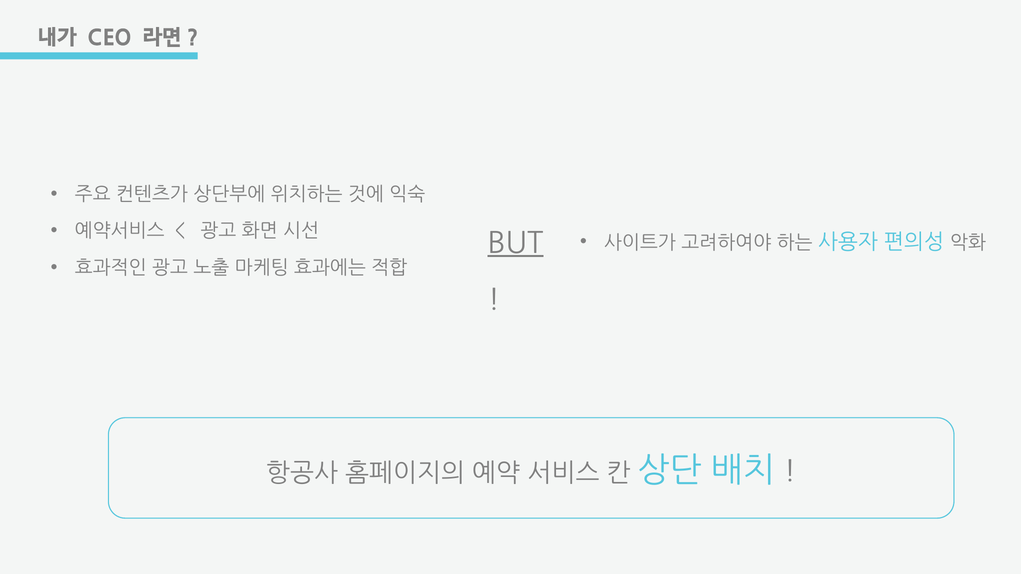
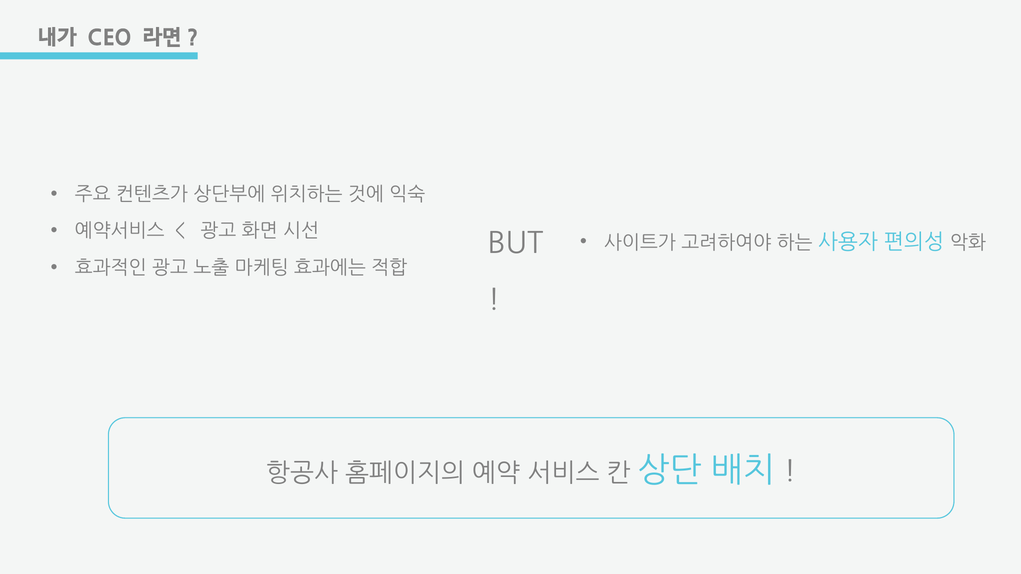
BUT underline: present -> none (515, 243)
